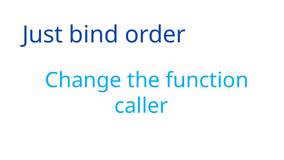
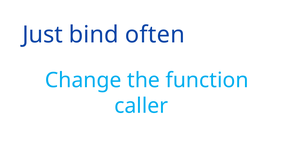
order: order -> often (155, 35)
